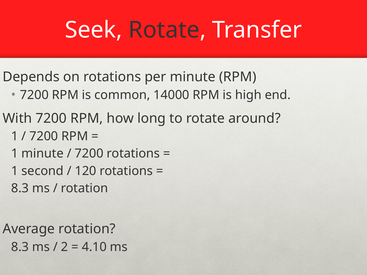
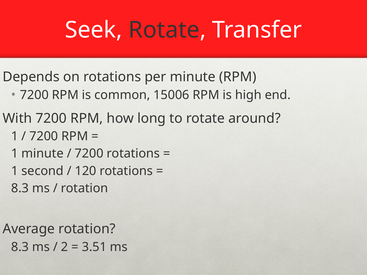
14000: 14000 -> 15006 (171, 95)
4.10: 4.10 -> 3.51 (94, 247)
